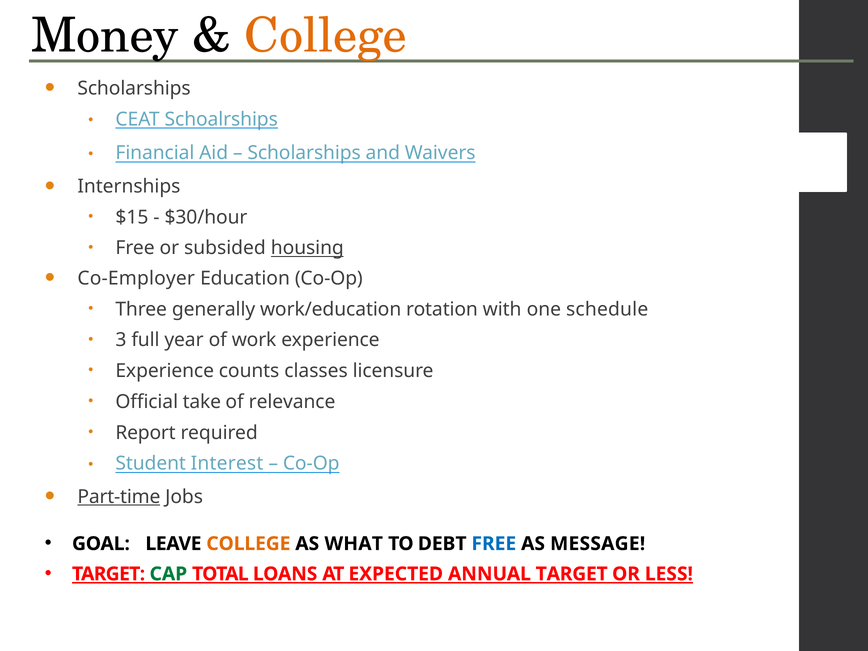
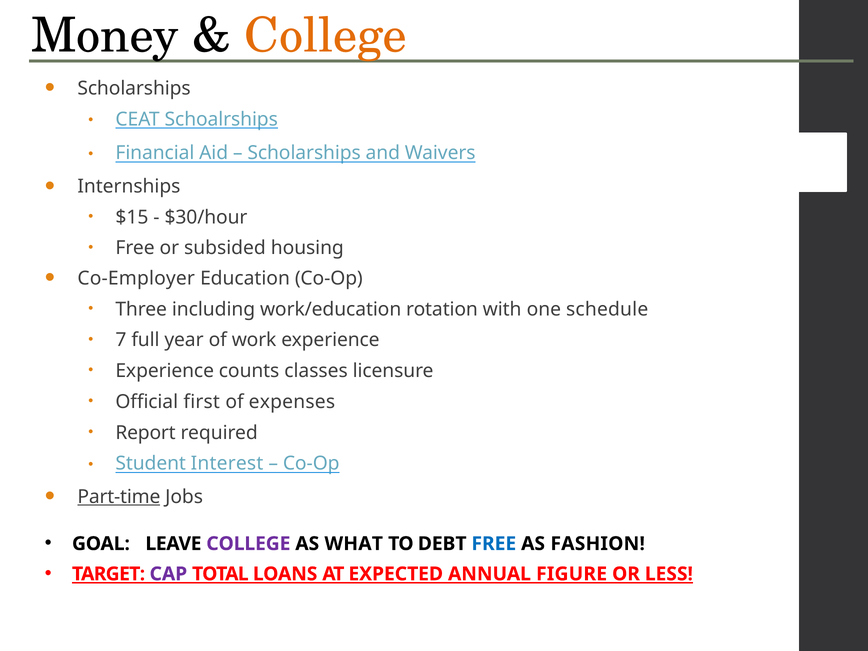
housing underline: present -> none (307, 248)
generally: generally -> including (214, 309)
3: 3 -> 7 (121, 340)
take: take -> first (202, 402)
relevance: relevance -> expenses (292, 402)
COLLEGE colour: orange -> purple (248, 544)
MESSAGE: MESSAGE -> FASHION (598, 544)
CAP colour: green -> purple (168, 574)
ANNUAL TARGET: TARGET -> FIGURE (572, 574)
